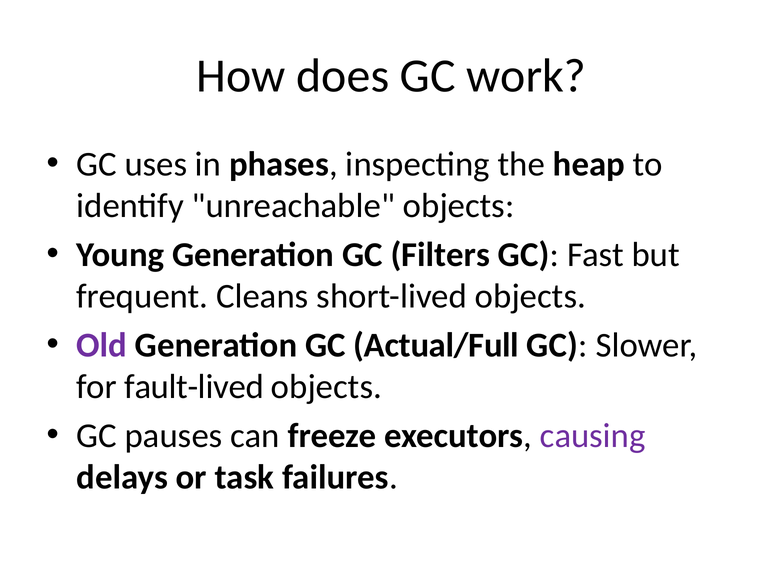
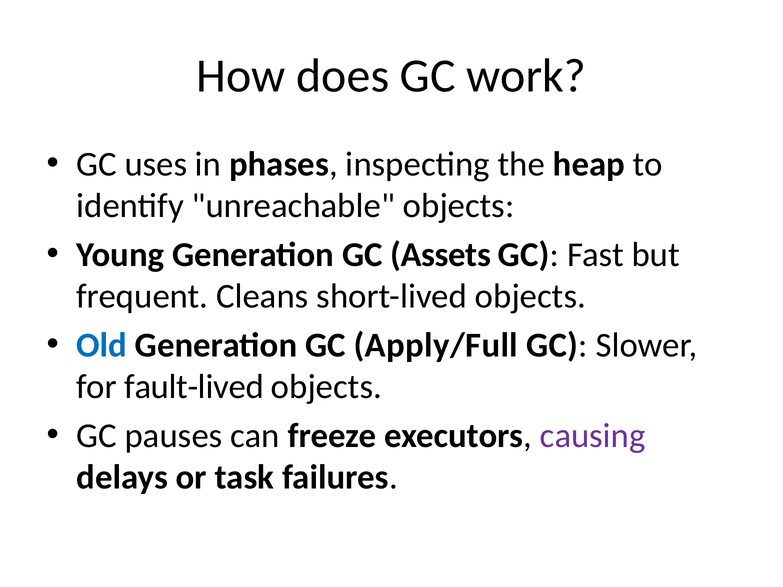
Filters: Filters -> Assets (441, 255)
Old colour: purple -> blue (102, 345)
Actual/Full: Actual/Full -> Apply/Full (436, 345)
